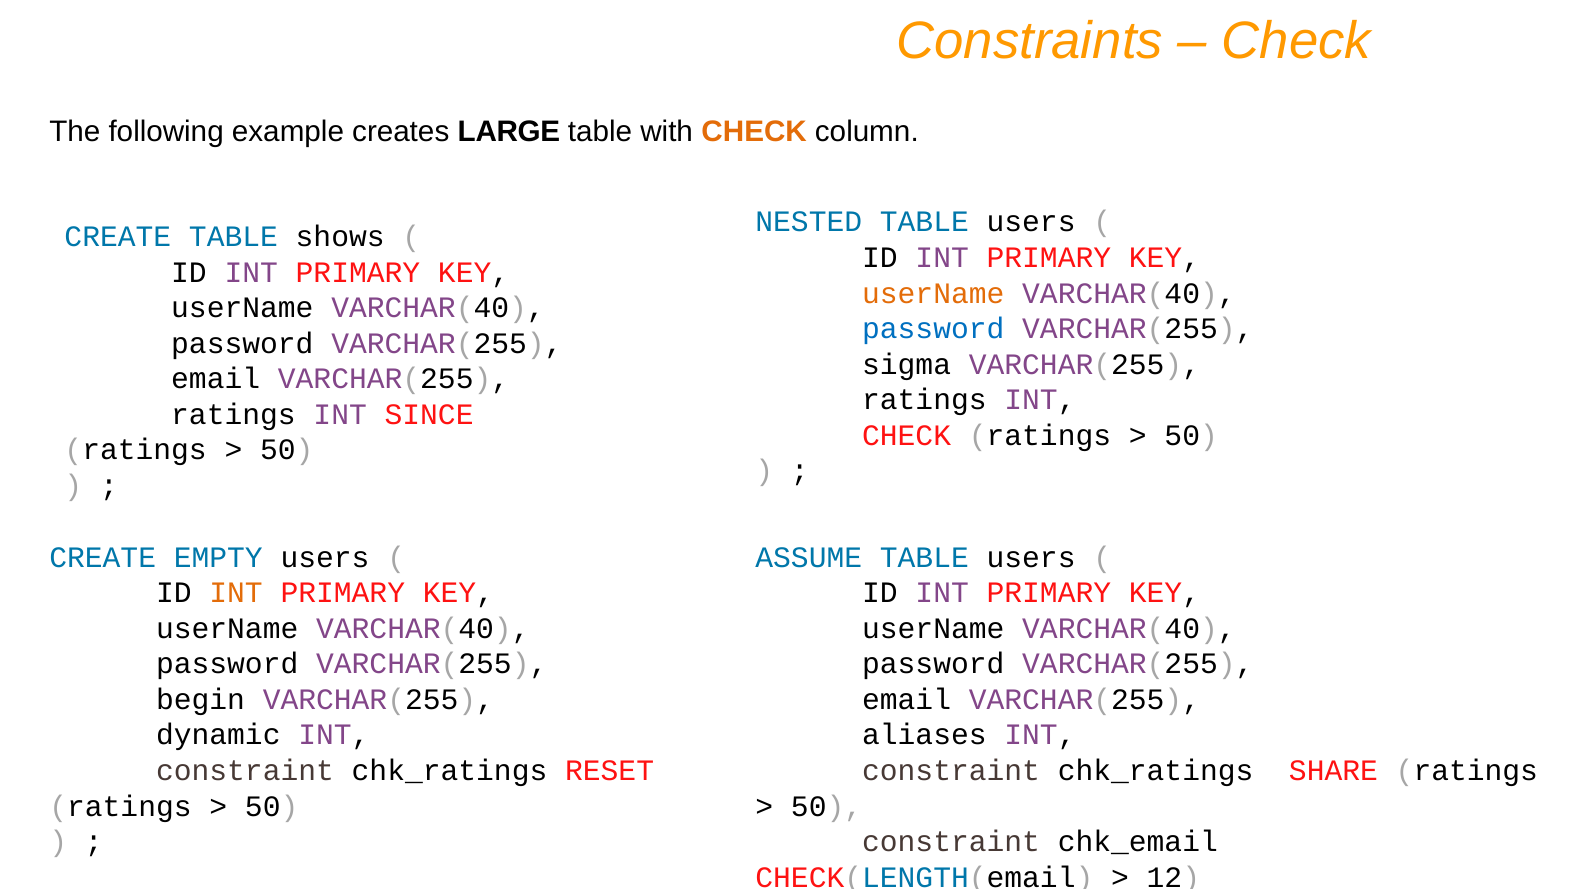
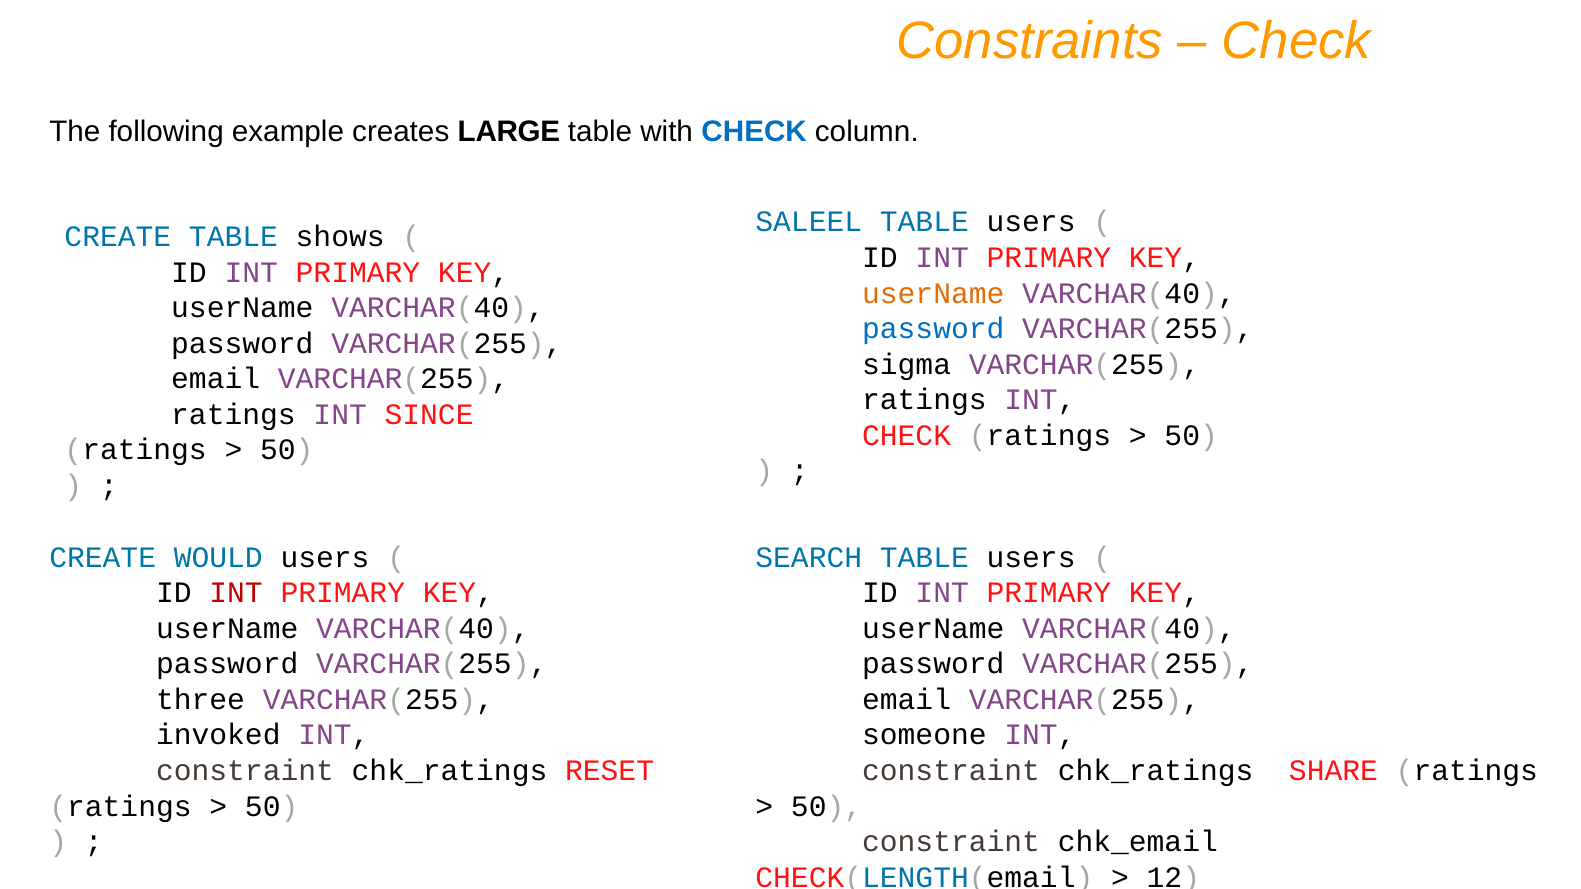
CHECK colour: orange -> blue (754, 132)
NESTED: NESTED -> SALEEL (809, 222)
EMPTY: EMPTY -> WOULD (218, 558)
ASSUME: ASSUME -> SEARCH (809, 558)
INT colour: orange -> red (236, 593)
begin: begin -> three (201, 700)
dynamic: dynamic -> invoked (218, 735)
aliases: aliases -> someone (924, 735)
